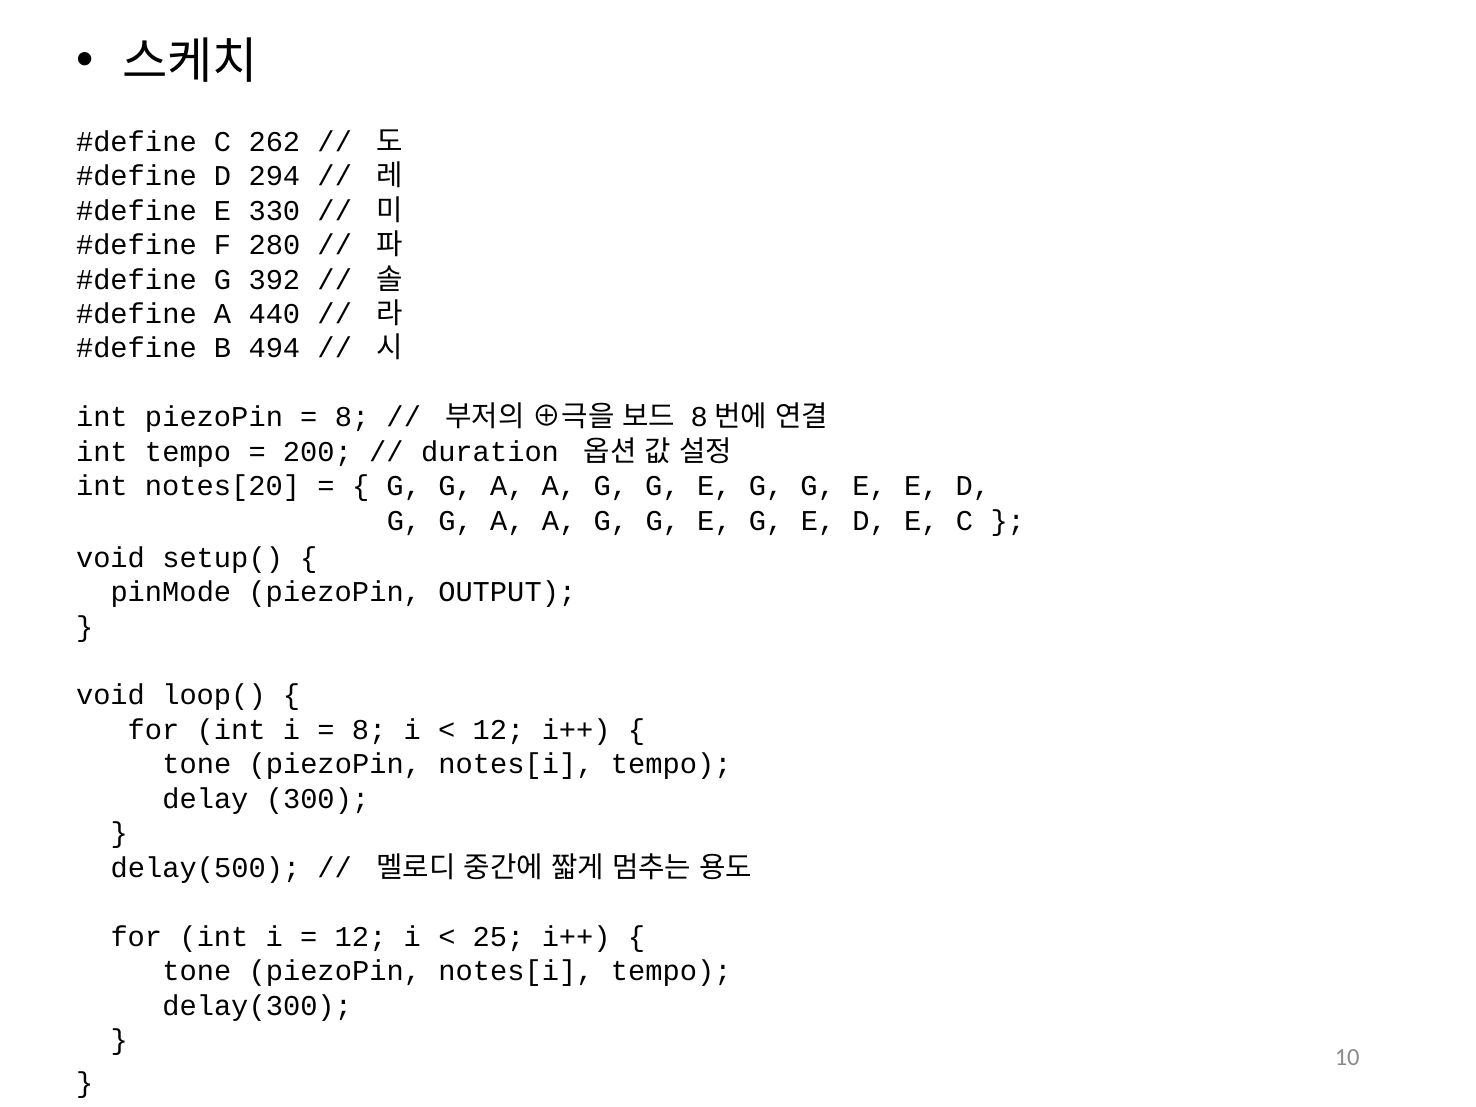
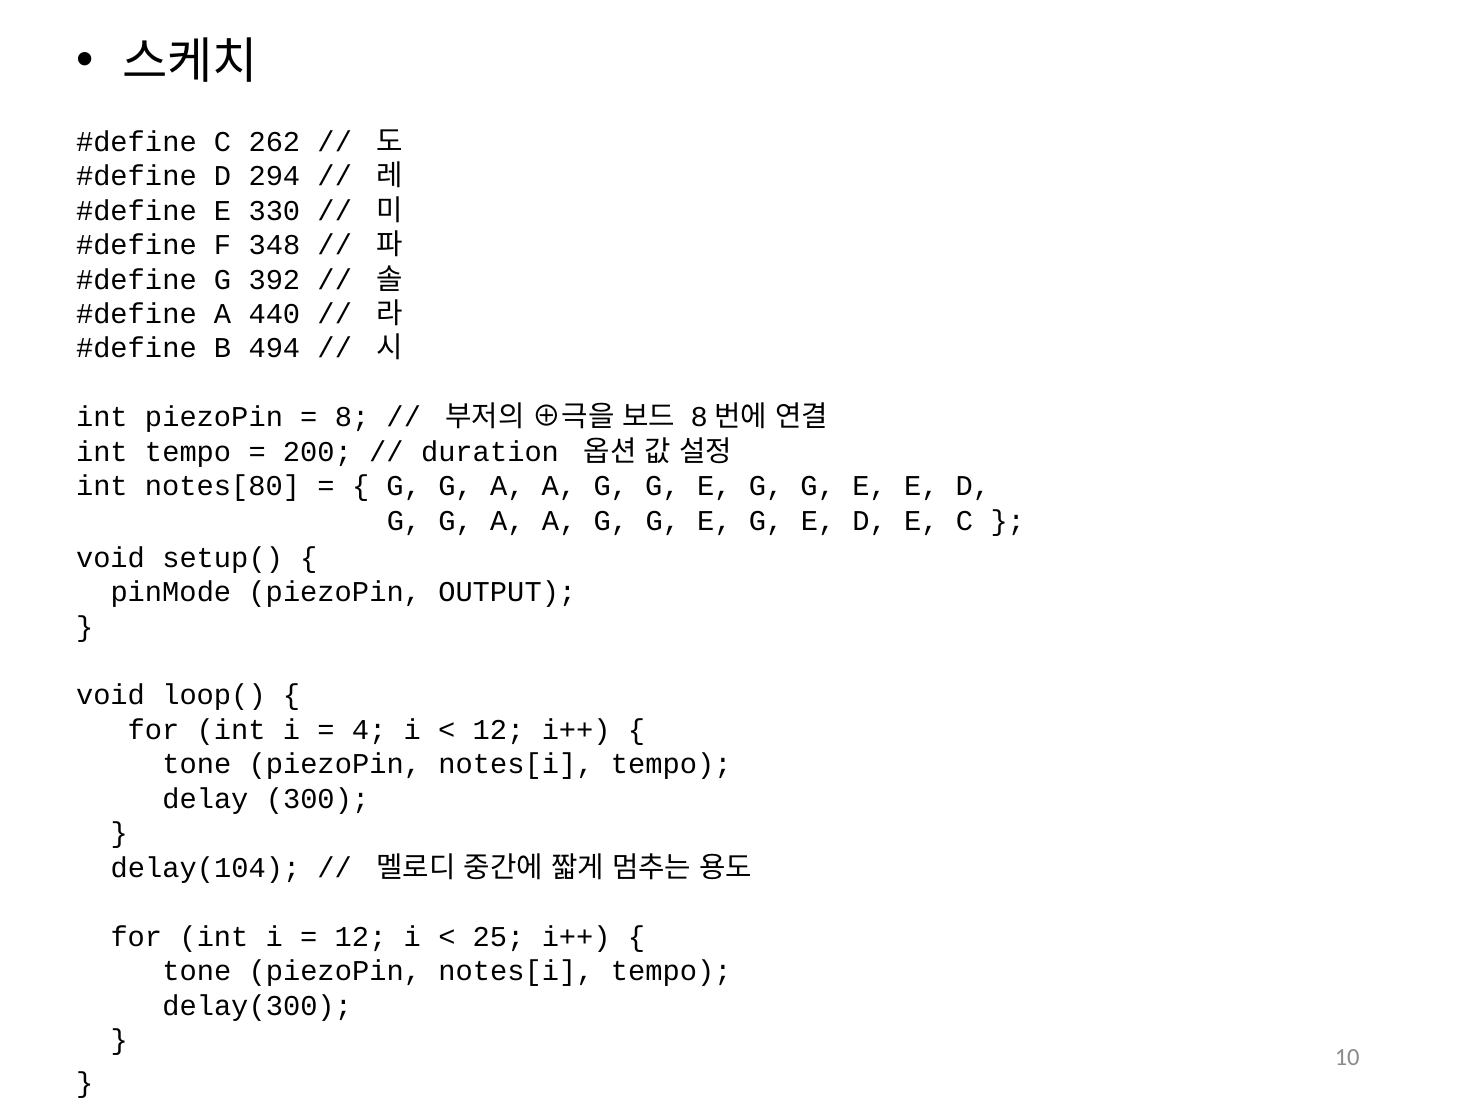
280: 280 -> 348 (274, 245)
notes[20: notes[20 -> notes[80 (223, 486)
8: 8 -> 4 (369, 730)
delay(500: delay(500 -> delay(104 (205, 868)
